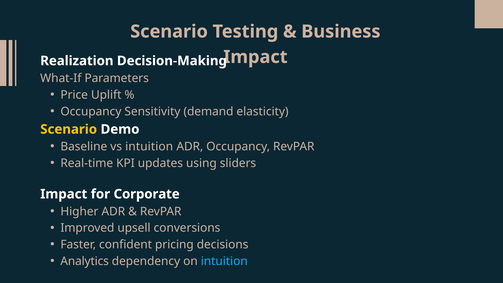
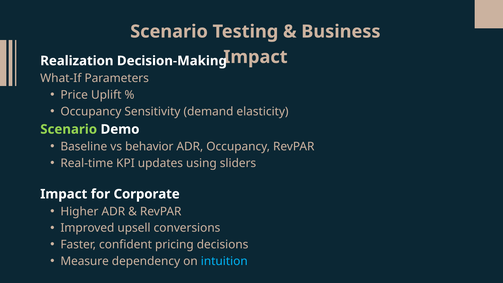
Scenario colour: yellow -> light green (69, 129)
vs intuition: intuition -> behavior (149, 147)
Analytics: Analytics -> Measure (85, 261)
